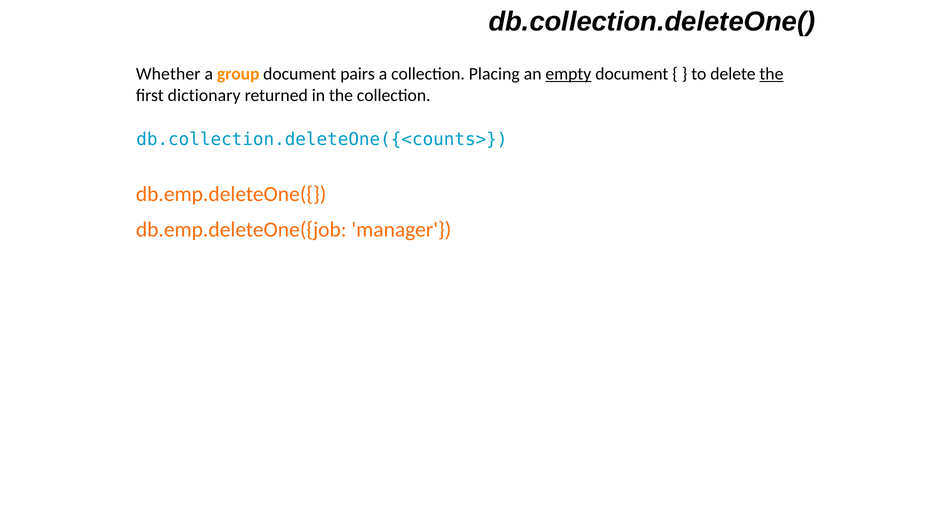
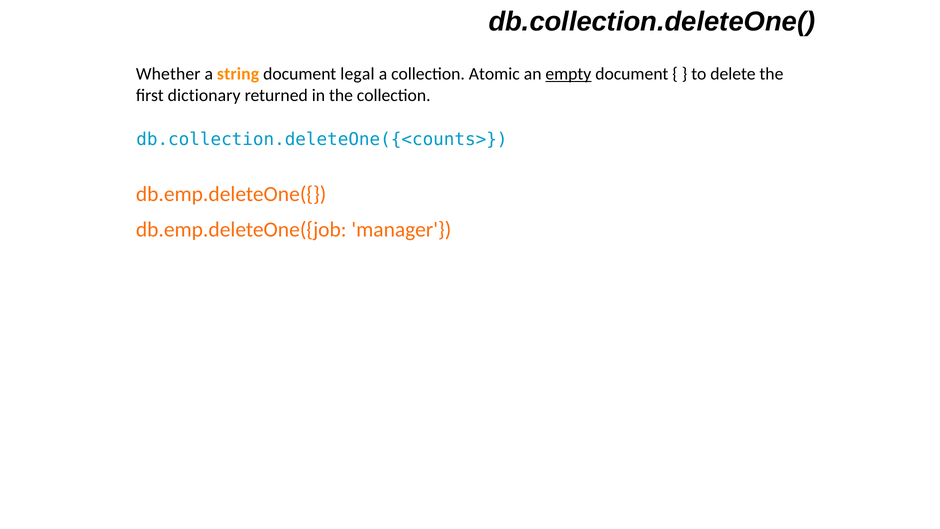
group: group -> string (238, 74)
pairs: pairs -> legal (357, 74)
Placing: Placing -> Atomic (494, 74)
the underline: present -> none (771, 74)
